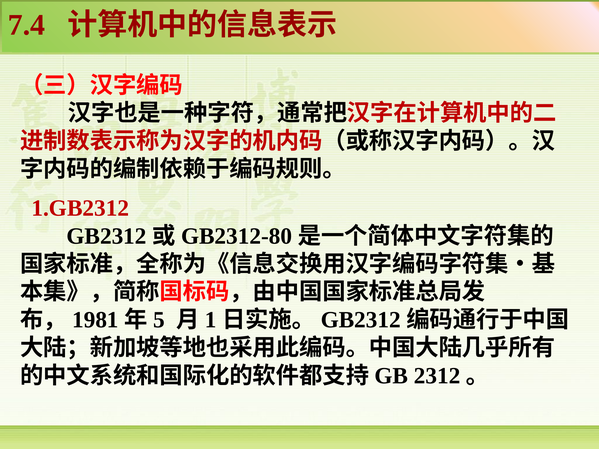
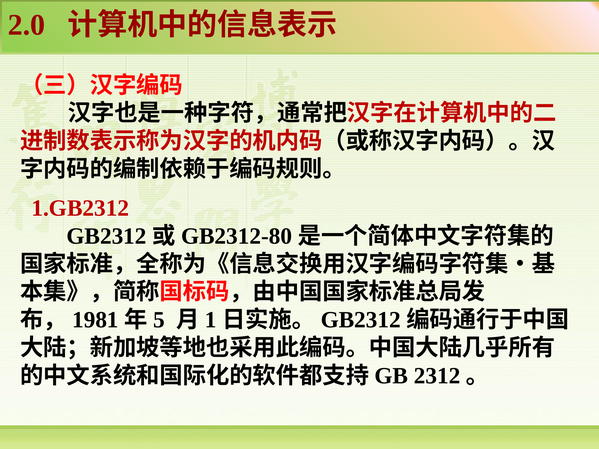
7.4: 7.4 -> 2.0 (27, 25)
